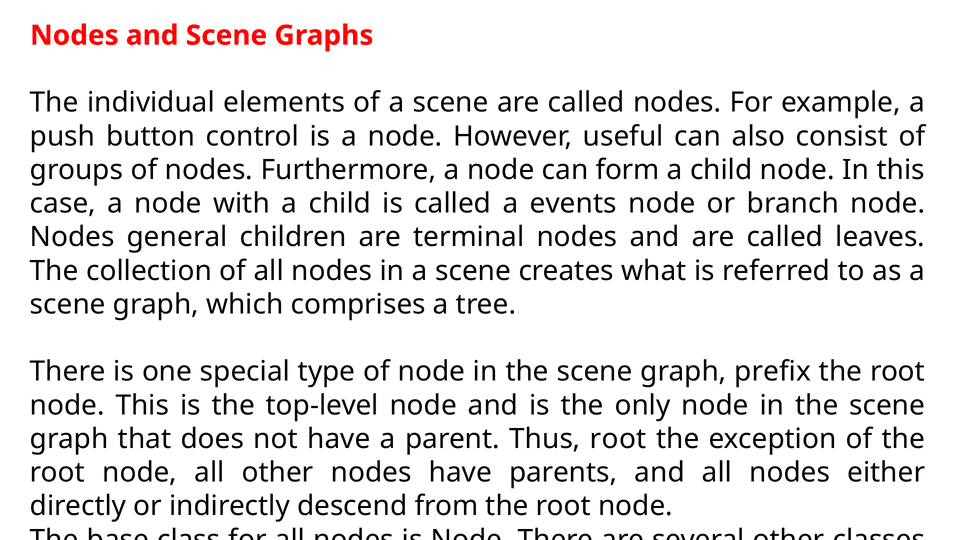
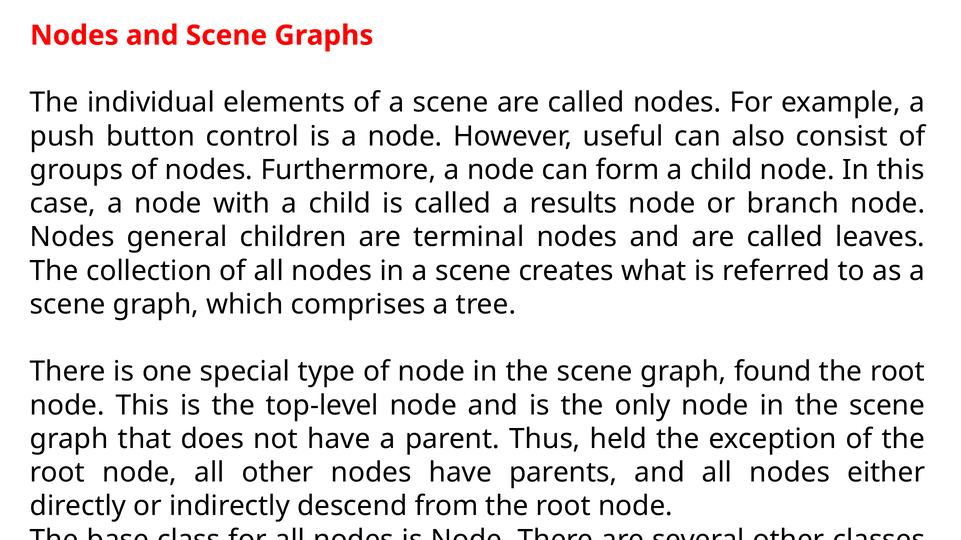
events: events -> results (573, 204)
prefix: prefix -> found (773, 372)
Thus root: root -> held (618, 439)
